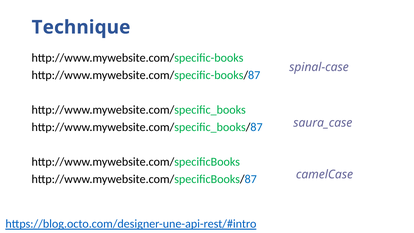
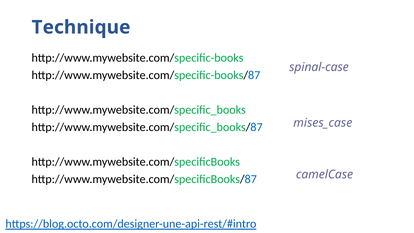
saura_case: saura_case -> mises_case (323, 123)
